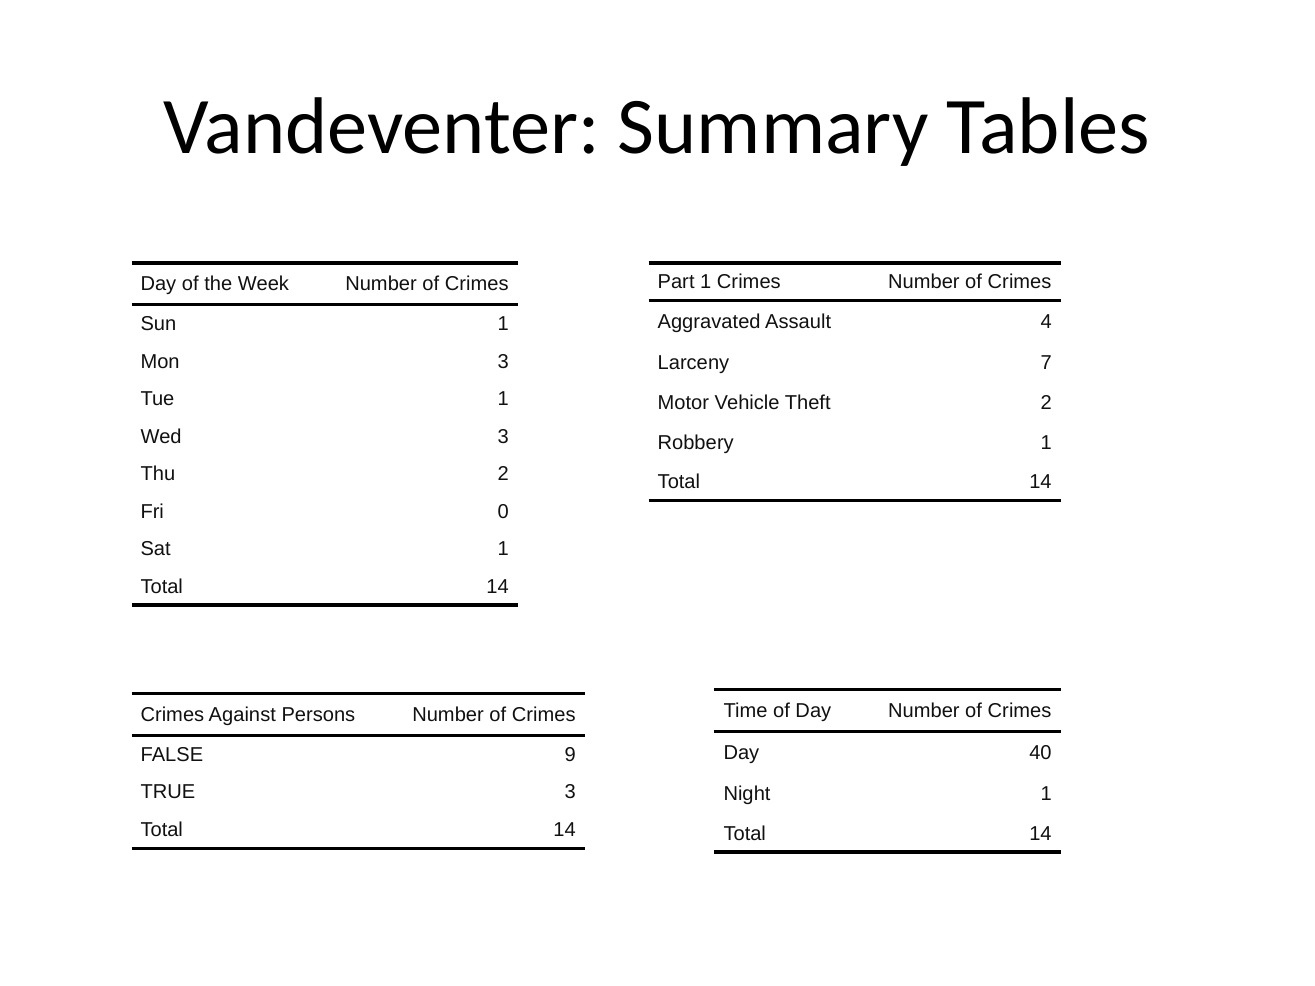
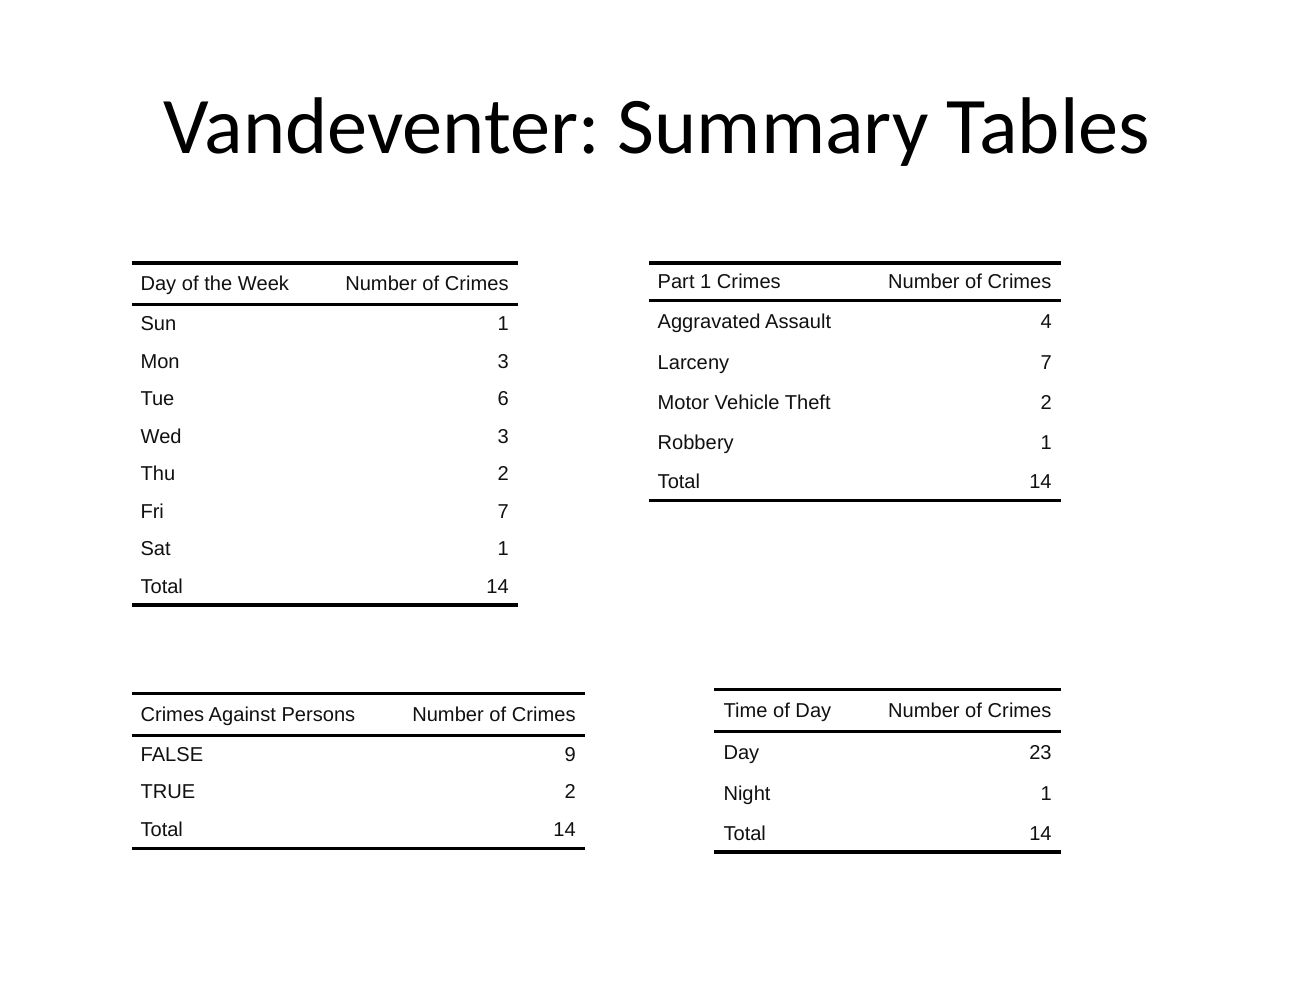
Tue 1: 1 -> 6 (503, 399)
Fri 0: 0 -> 7 (503, 512)
40: 40 -> 23 (1040, 753)
TRUE 3: 3 -> 2 (570, 793)
